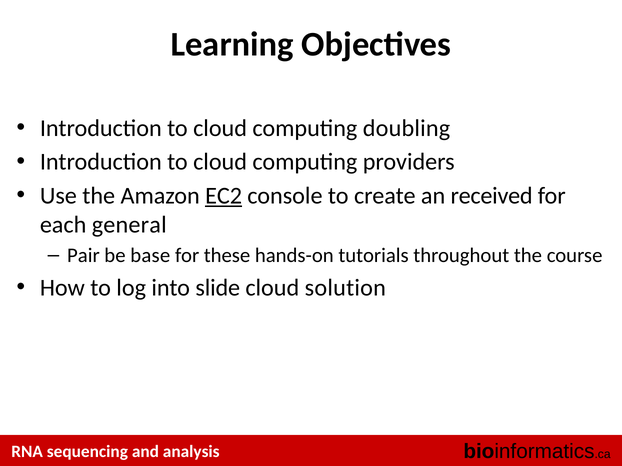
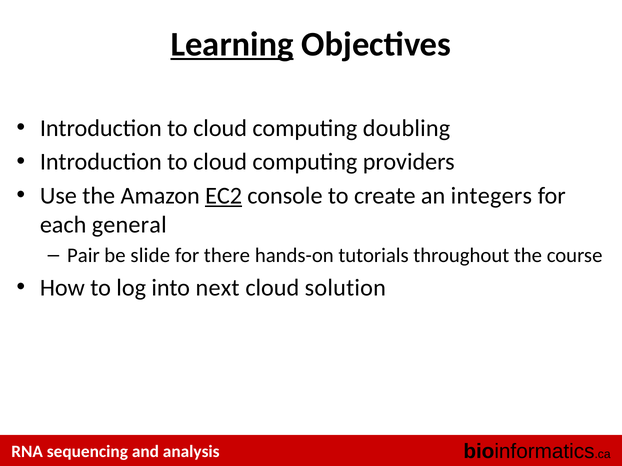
Learning underline: none -> present (232, 44)
received: received -> integers (491, 196)
base: base -> slide (150, 256)
these: these -> there (227, 256)
slide: slide -> next (218, 288)
